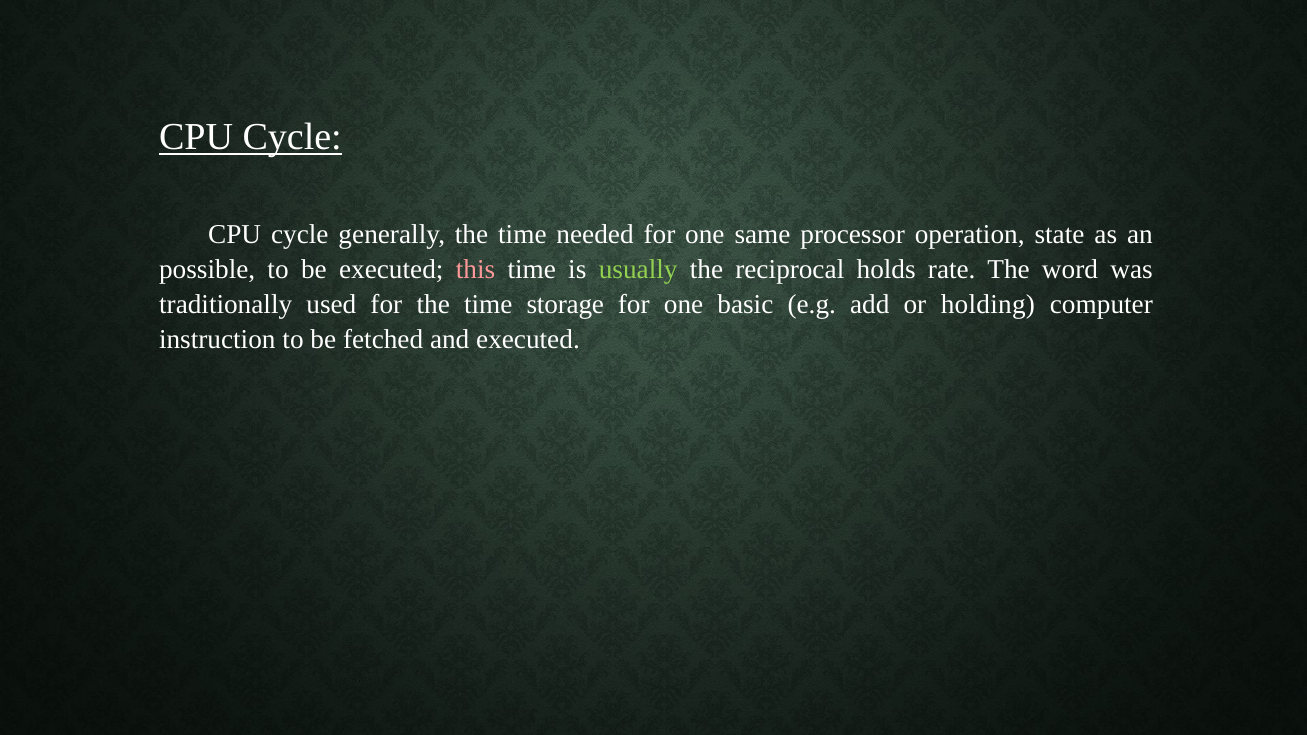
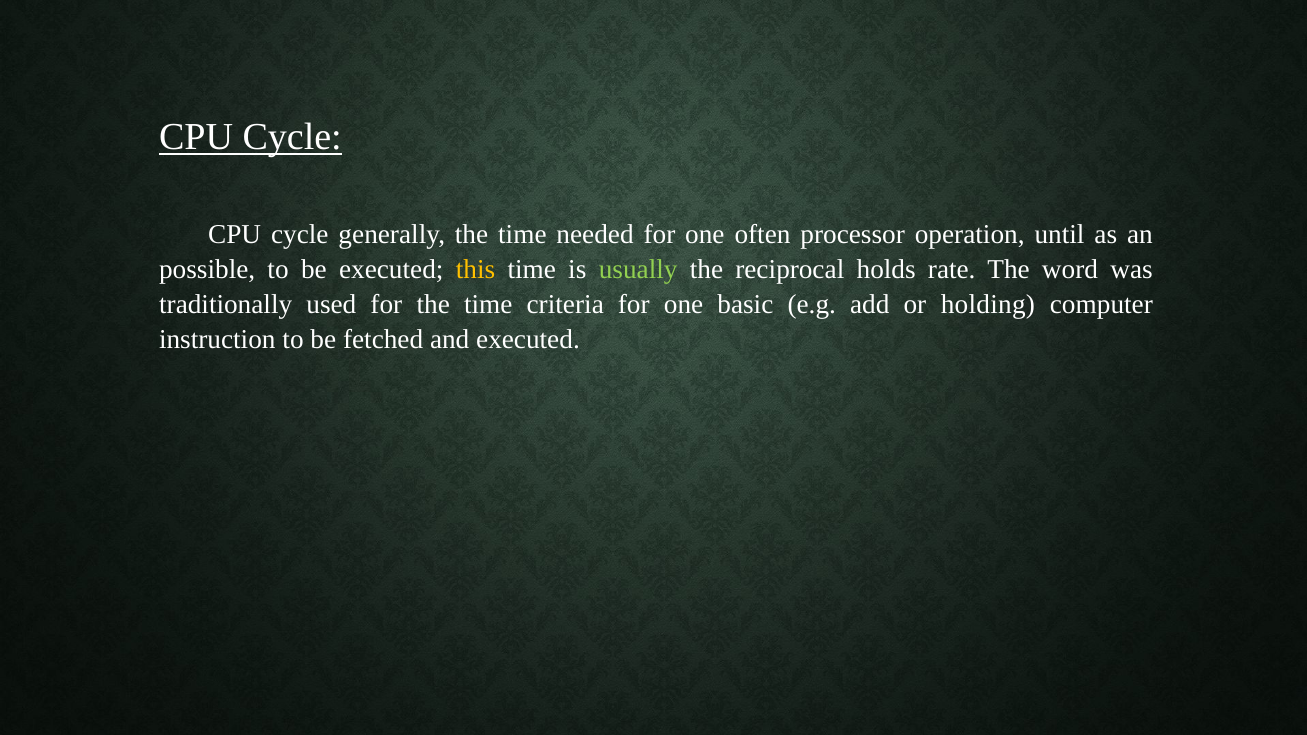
same: same -> often (762, 235)
state: state -> until (1060, 235)
this colour: pink -> yellow (475, 269)
storage: storage -> criteria (565, 304)
